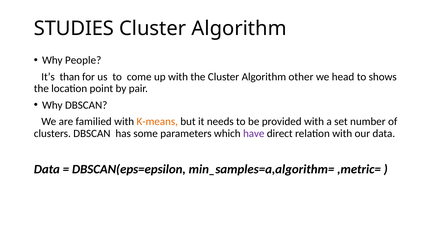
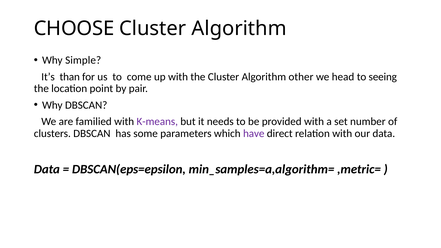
STUDIES: STUDIES -> CHOOSE (74, 29)
People: People -> Simple (83, 60)
shows: shows -> seeing (383, 77)
K-means colour: orange -> purple (157, 122)
